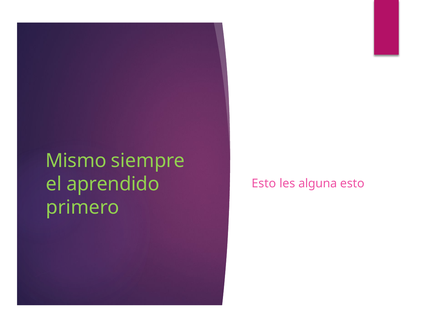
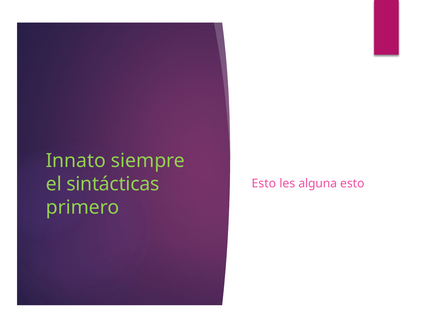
Mismo: Mismo -> Innato (76, 161)
aprendido: aprendido -> sintácticas (113, 184)
